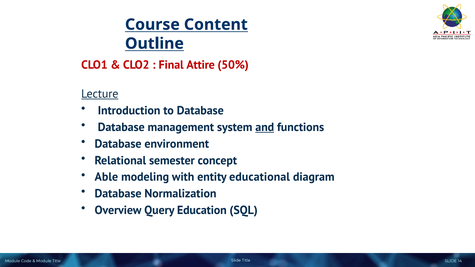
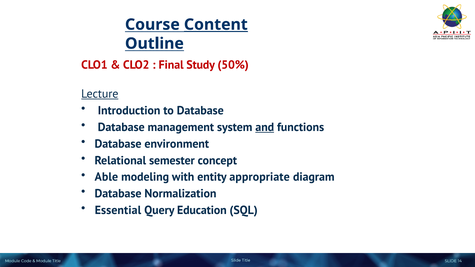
Content underline: none -> present (216, 25)
Attire: Attire -> Study (201, 65)
educational: educational -> appropriate (260, 177)
Overview: Overview -> Essential (118, 210)
